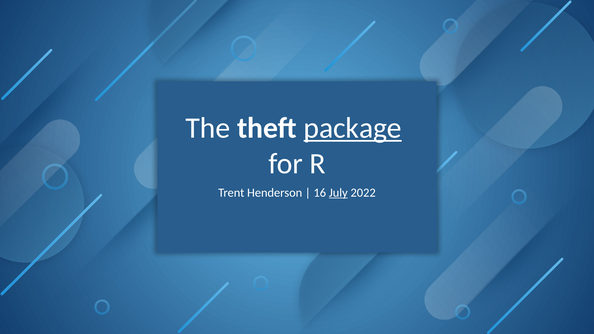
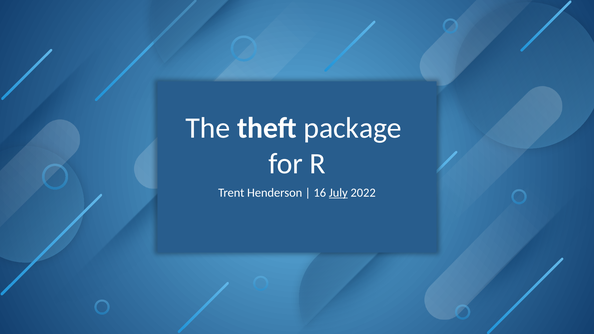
package underline: present -> none (353, 128)
